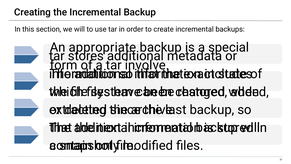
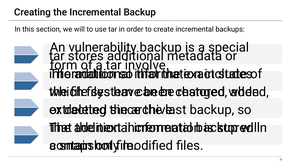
appropriate: appropriate -> vulnerability (103, 47)
